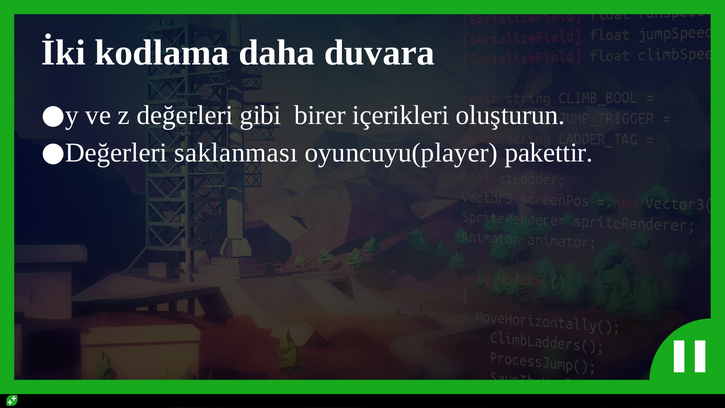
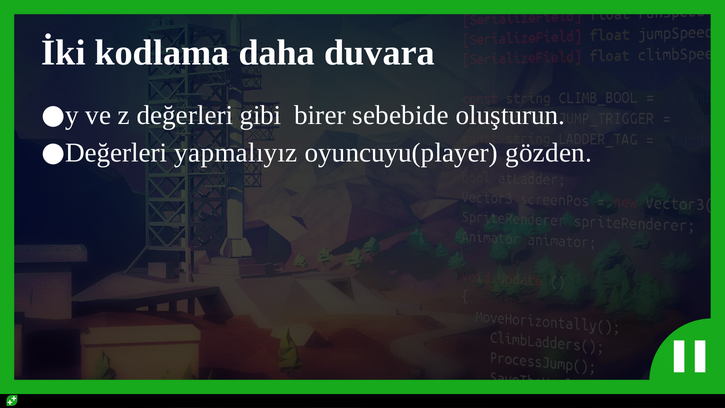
içerikleri: içerikleri -> sebebide (401, 115)
saklanması: saklanması -> yapmalıyız (236, 153)
pakettir: pakettir -> gözden (549, 153)
